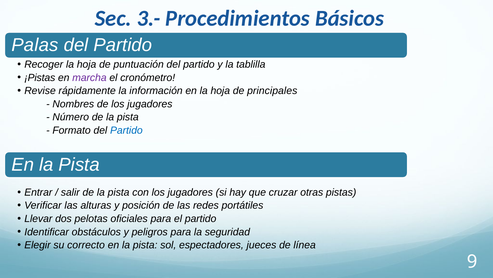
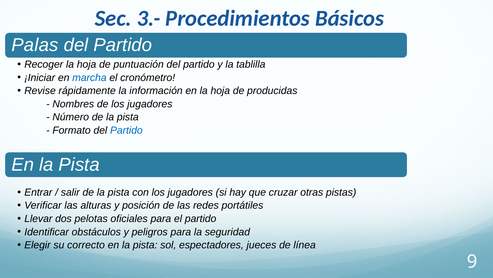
¡Pistas: ¡Pistas -> ¡Iniciar (40, 77)
marcha colour: purple -> blue (89, 77)
principales: principales -> producidas (272, 91)
